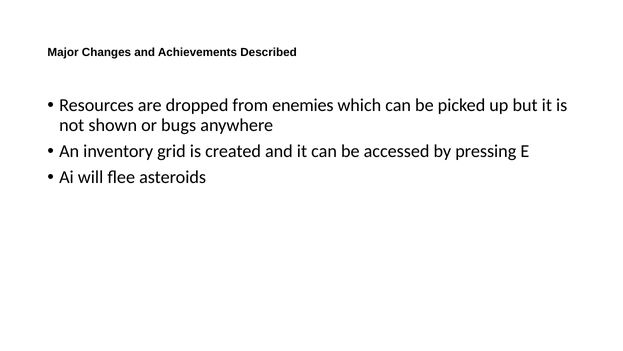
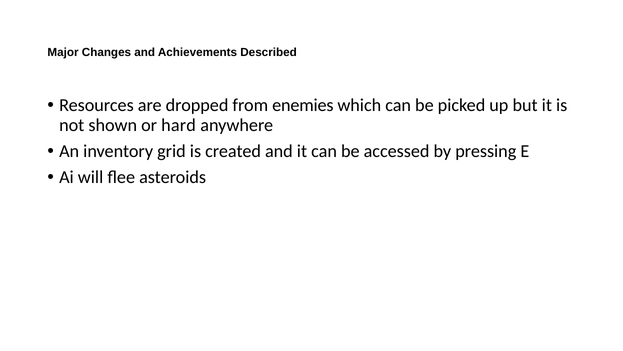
bugs: bugs -> hard (179, 125)
